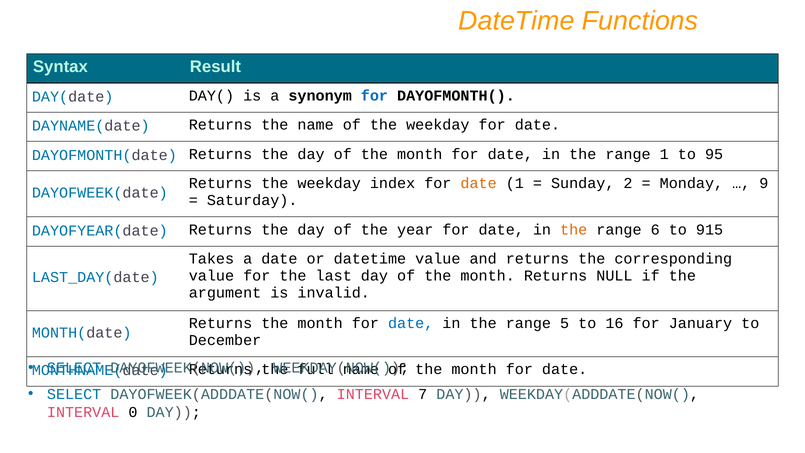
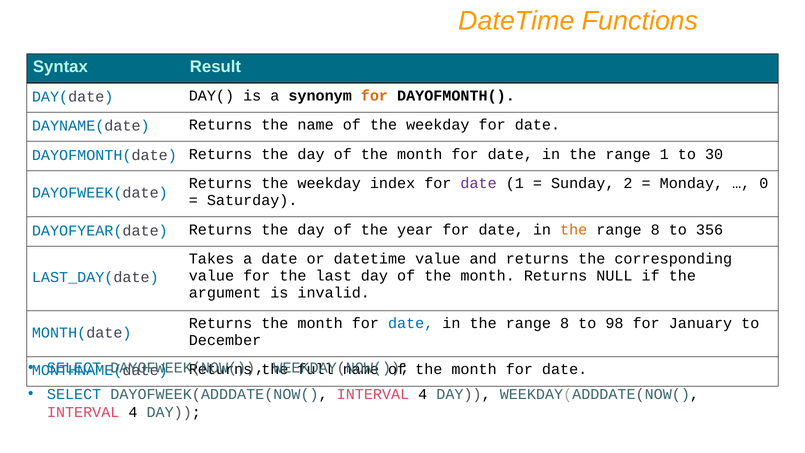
for colour: blue -> orange (374, 96)
95: 95 -> 30 (714, 154)
date colour: orange -> purple (479, 183)
9: 9 -> 0 (764, 183)
6: 6 -> 8 (655, 229)
915: 915 -> 356 (710, 229)
5: 5 -> 8 (565, 323)
16: 16 -> 98 (614, 323)
DAYOFWEEK(ADDDATE(NOW( INTERVAL 7: 7 -> 4 (423, 394)
0: 0 -> 4 (133, 412)
